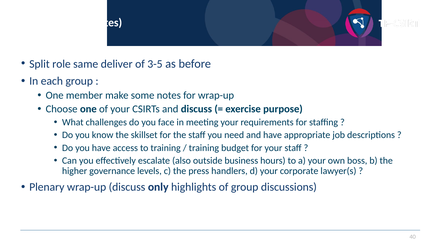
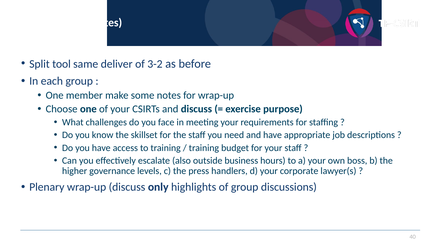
role: role -> tool (62, 64)
3-5: 3-5 -> 3-2 (155, 64)
